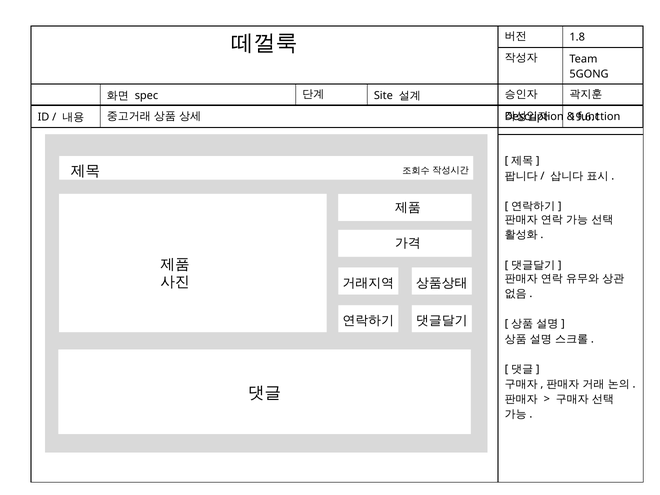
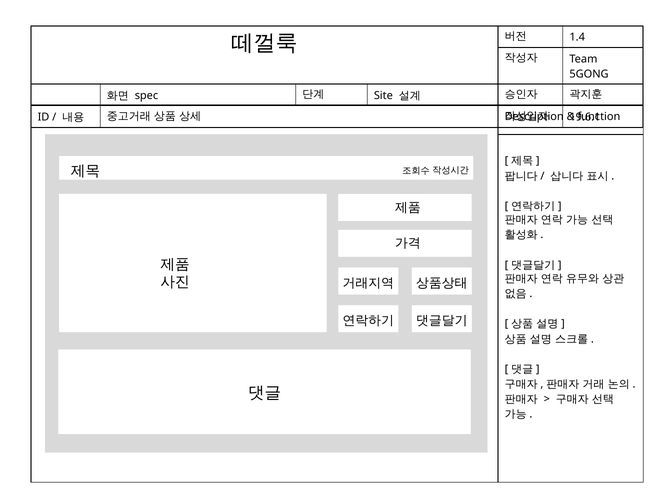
1.8: 1.8 -> 1.4 (577, 37)
